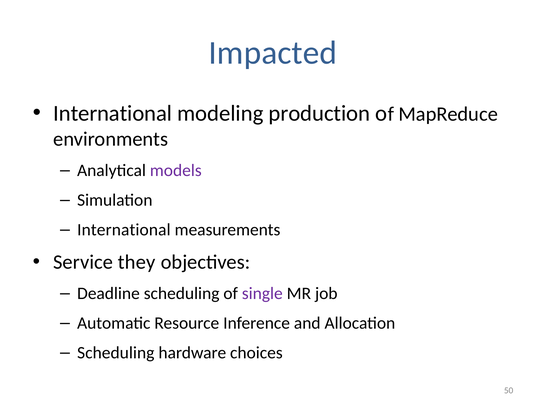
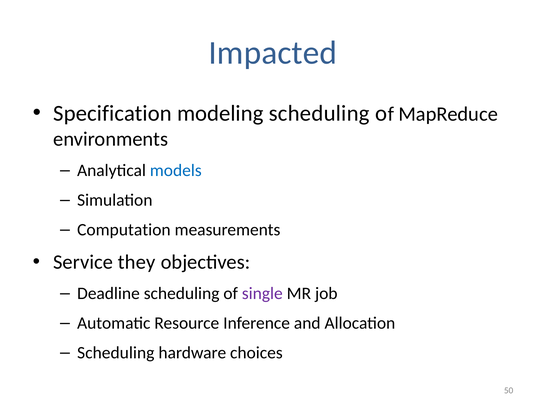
International: International -> Specification (113, 114)
modeling production: production -> scheduling (319, 114)
models colour: purple -> blue (176, 171)
International: International -> Computation (124, 230)
